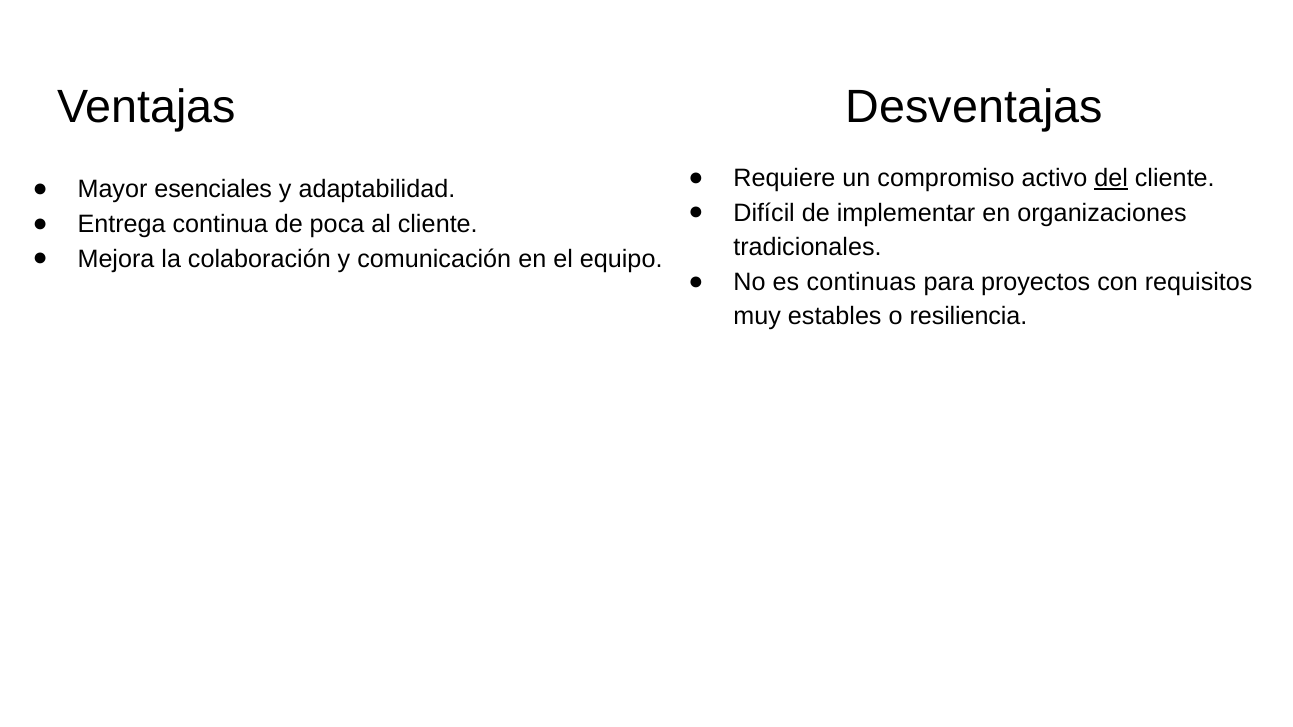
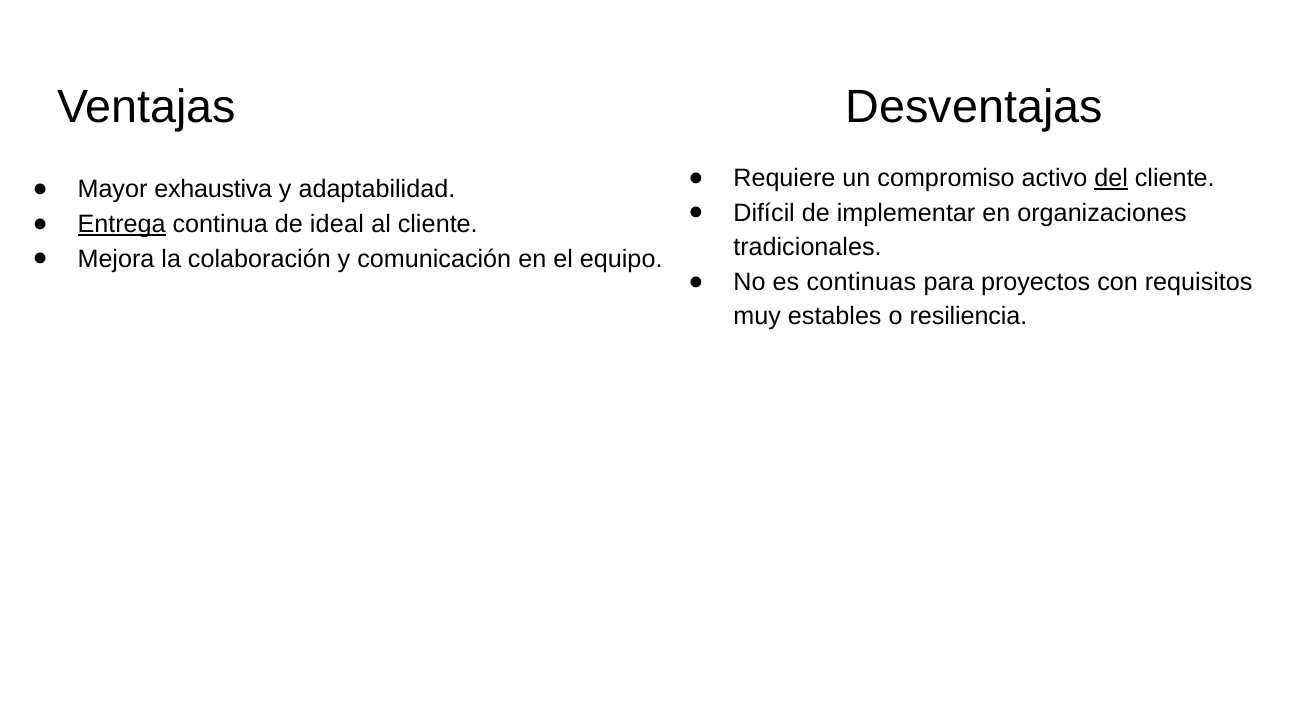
esenciales: esenciales -> exhaustiva (213, 189)
Entrega underline: none -> present (122, 224)
poca: poca -> ideal (337, 224)
